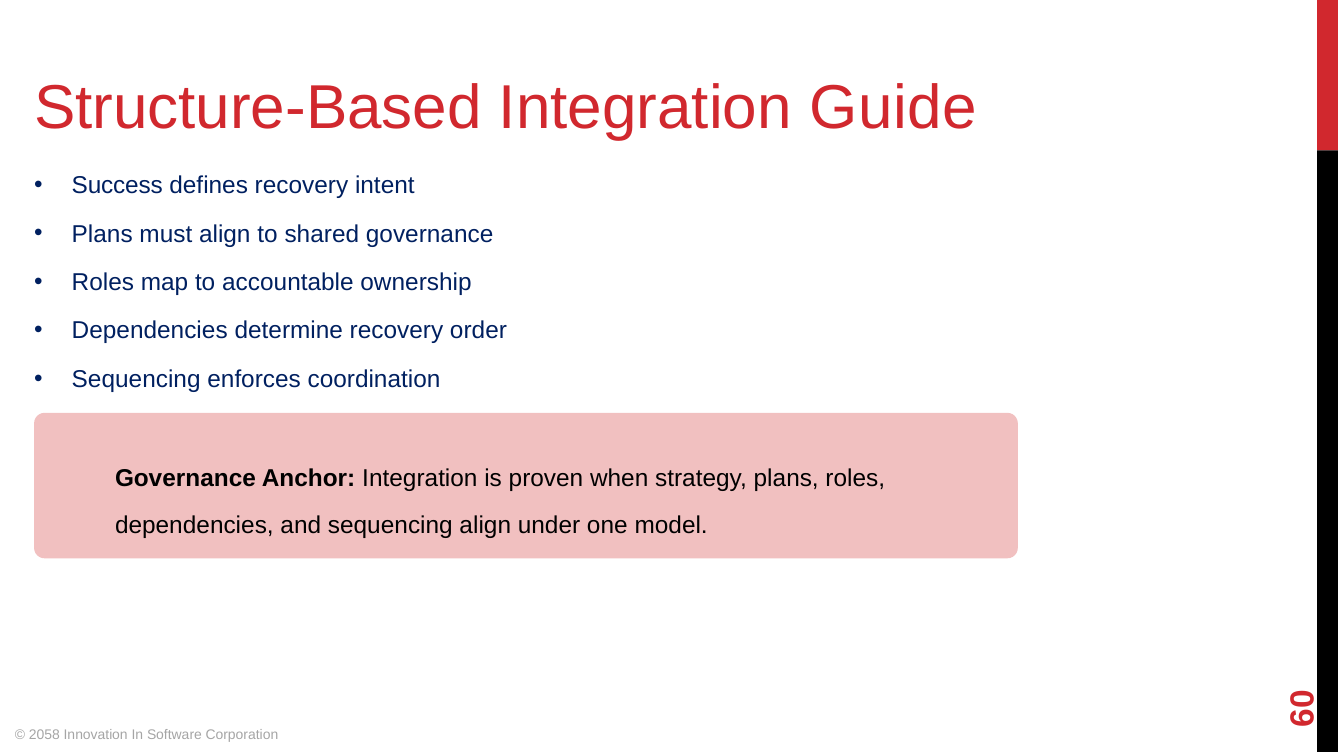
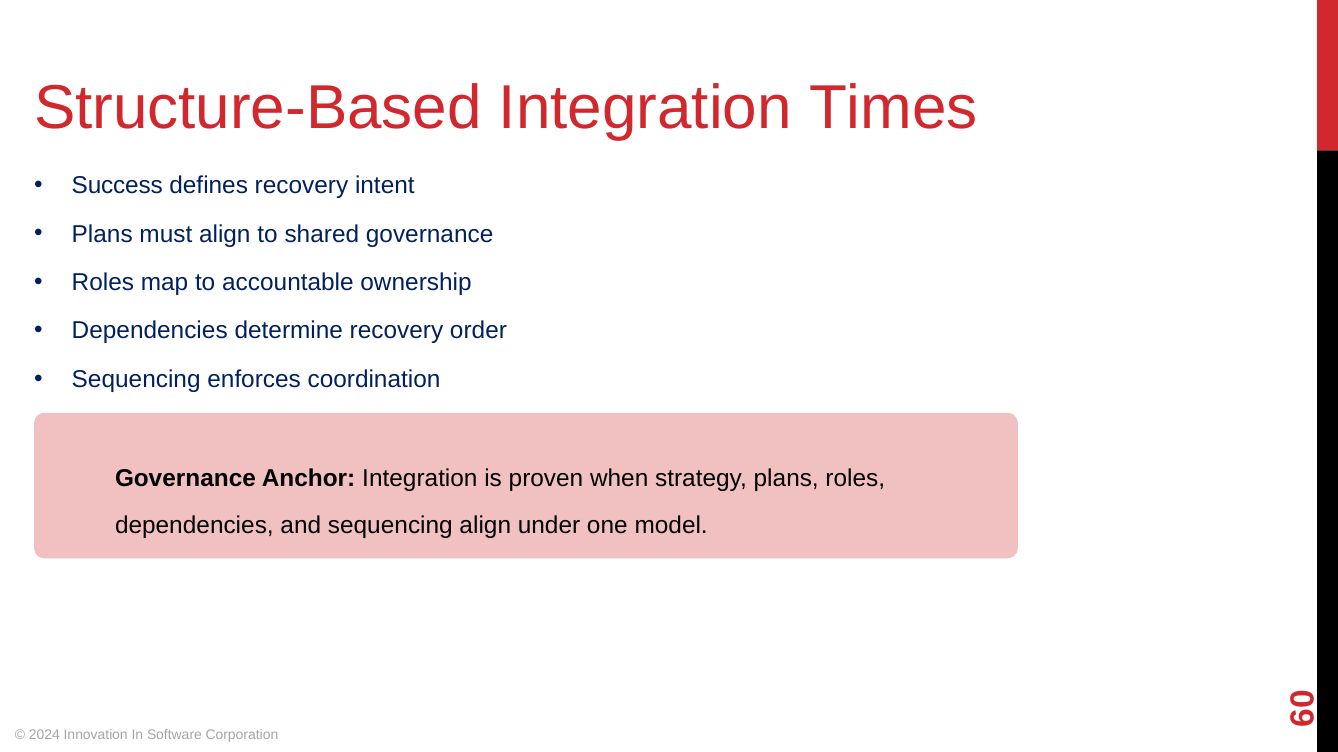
Guide: Guide -> Times (894, 108)
2058: 2058 -> 2024 (44, 736)
